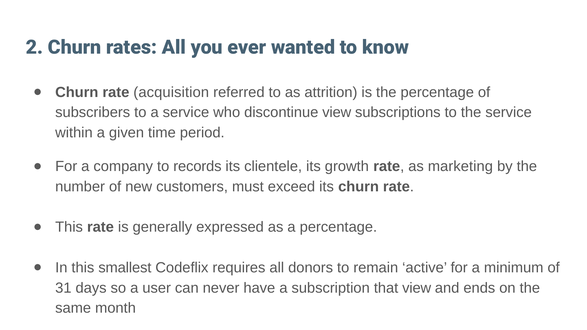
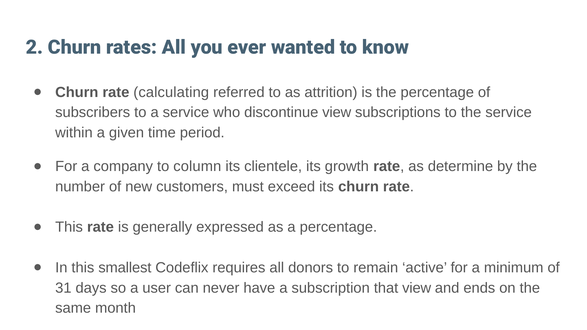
acquisition: acquisition -> calculating (171, 92)
records: records -> column (197, 167)
marketing: marketing -> determine (460, 167)
